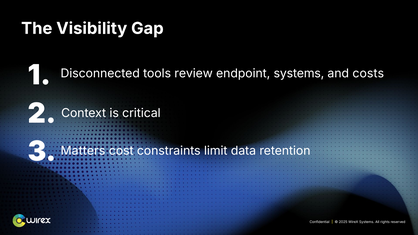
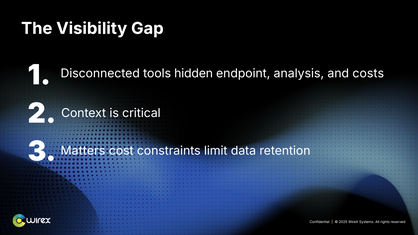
review: review -> hidden (194, 73)
endpoint systems: systems -> analysis (299, 73)
